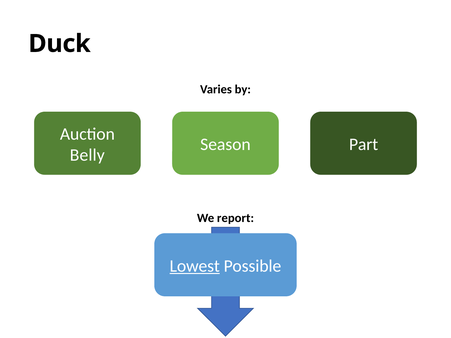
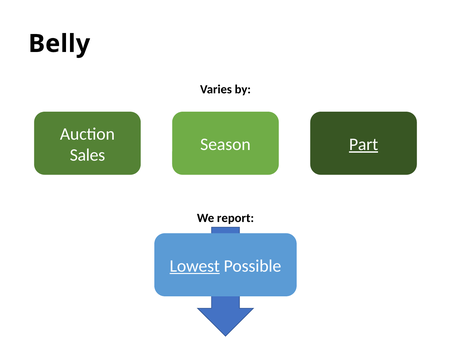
Duck: Duck -> Belly (59, 44)
Part underline: none -> present (364, 145)
Belly: Belly -> Sales (87, 155)
